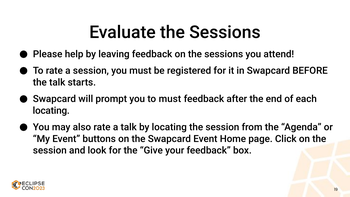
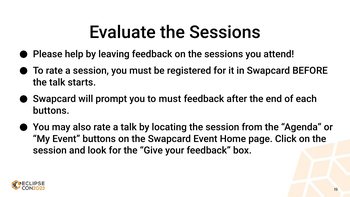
locating: locating -> buttons (51, 111)
